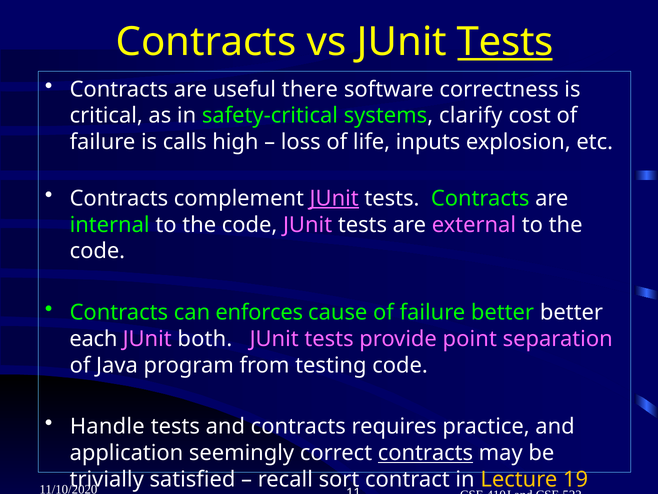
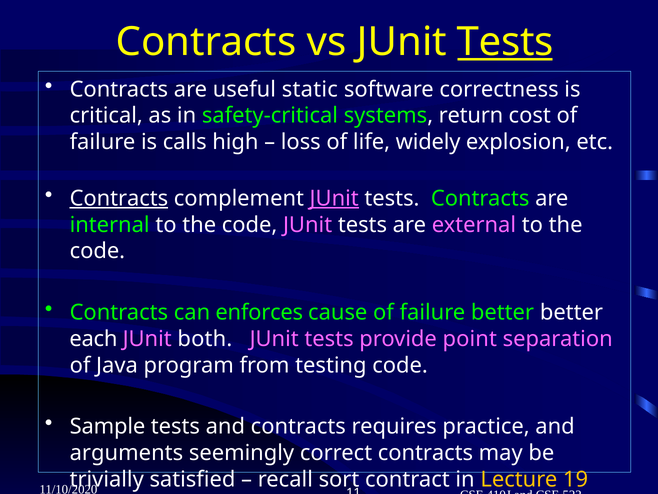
there: there -> static (310, 89)
clarify: clarify -> return (471, 116)
inputs: inputs -> widely (428, 142)
Contracts underline: none -> present (119, 198)
Handle: Handle -> Sample (107, 426)
application: application -> arguments (126, 453)
contracts underline: present -> none (425, 453)
